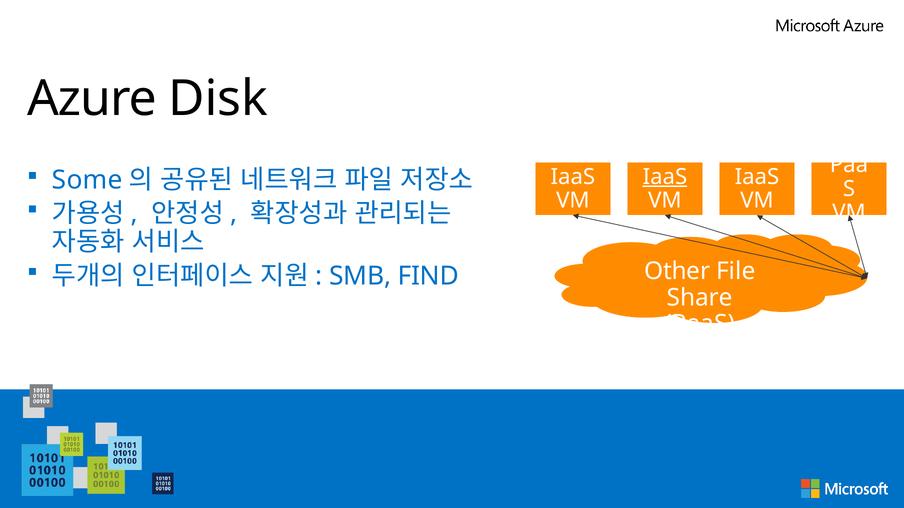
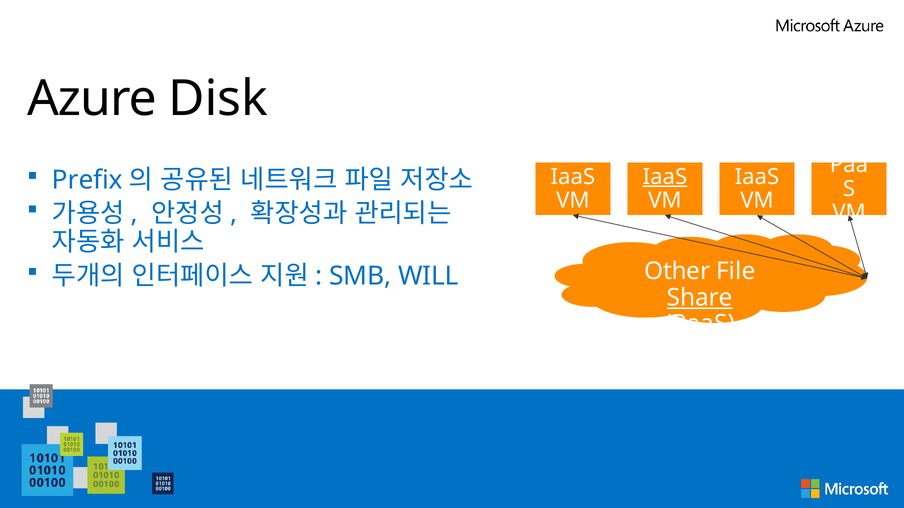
Some: Some -> Prefix (87, 180)
FIND: FIND -> WILL (428, 276)
Share underline: none -> present (700, 298)
